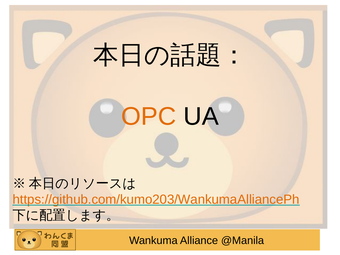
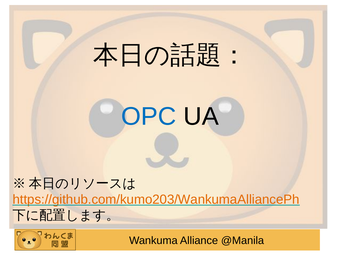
OPC colour: orange -> blue (149, 116)
